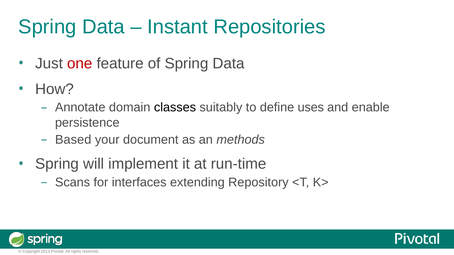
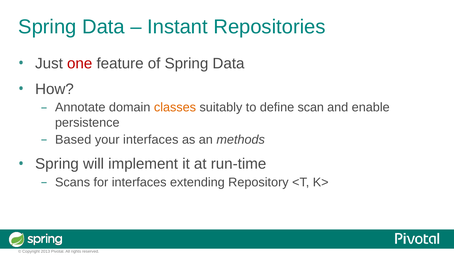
classes colour: black -> orange (175, 108)
uses: uses -> scan (311, 108)
your document: document -> interfaces (151, 140)
